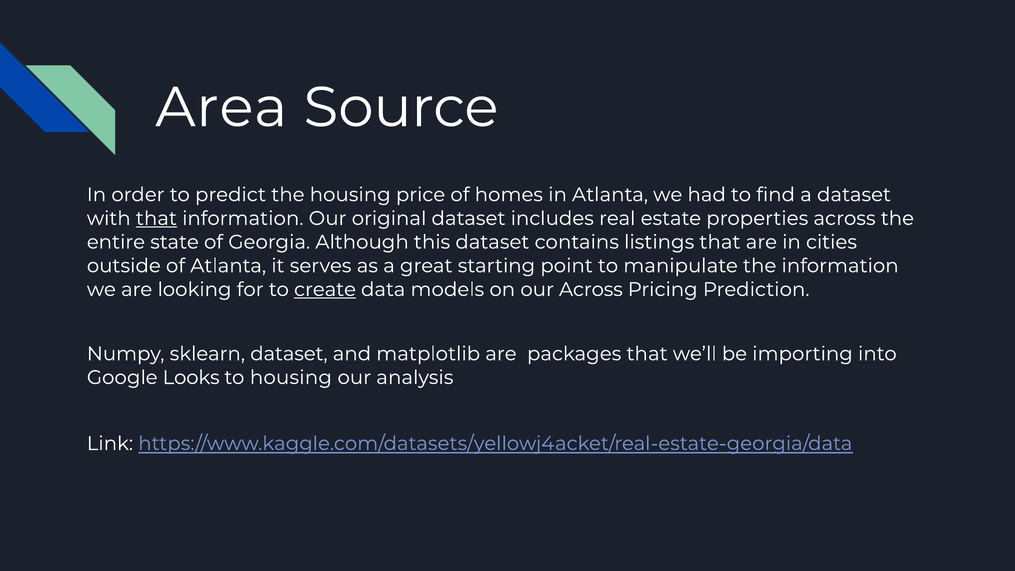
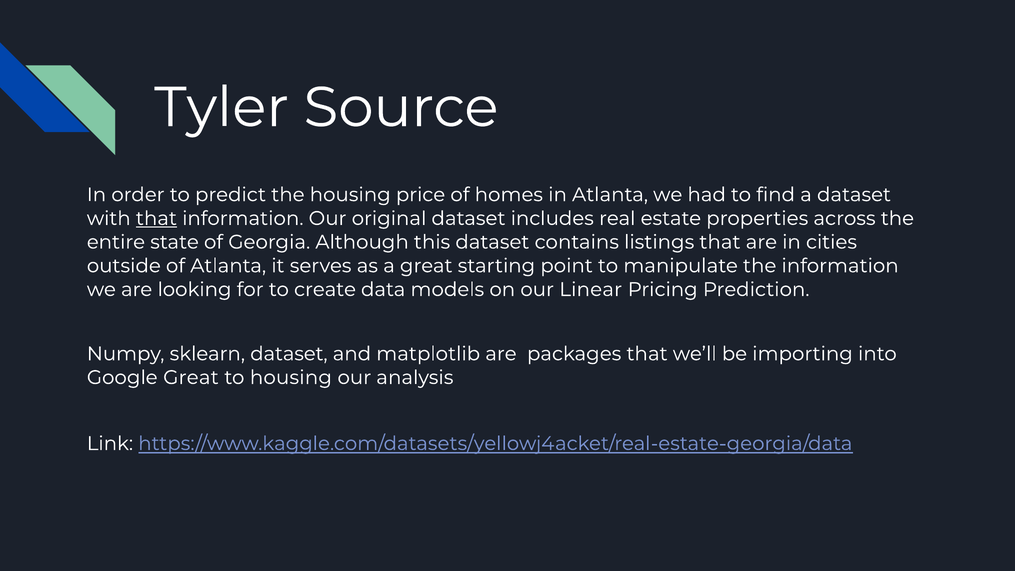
Area: Area -> Tyler (222, 108)
create underline: present -> none (325, 289)
our Across: Across -> Linear (591, 289)
Google Looks: Looks -> Great (191, 377)
